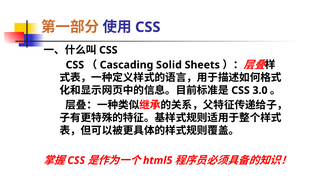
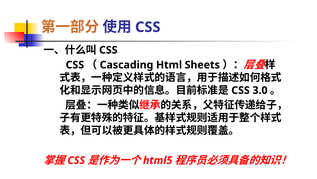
Solid: Solid -> Html (169, 65)
